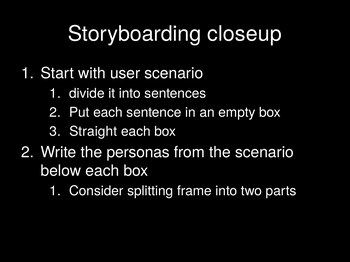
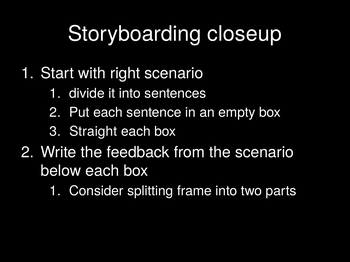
user: user -> right (125, 73)
personas: personas -> feedback (138, 152)
